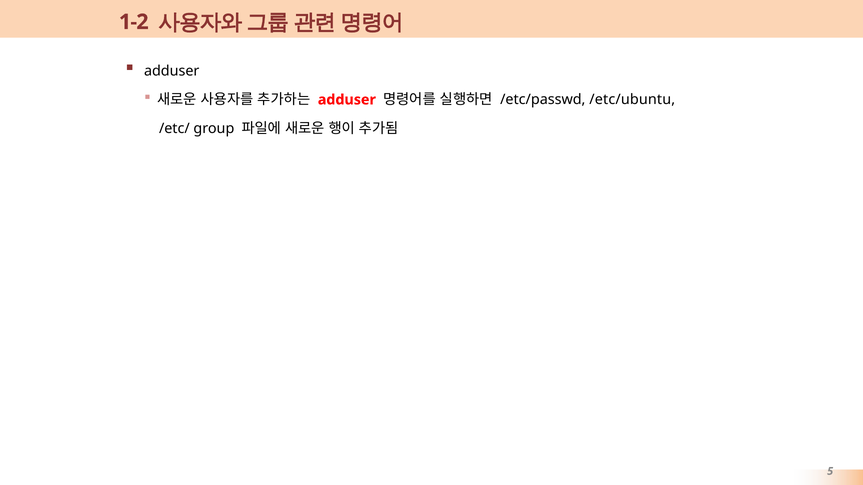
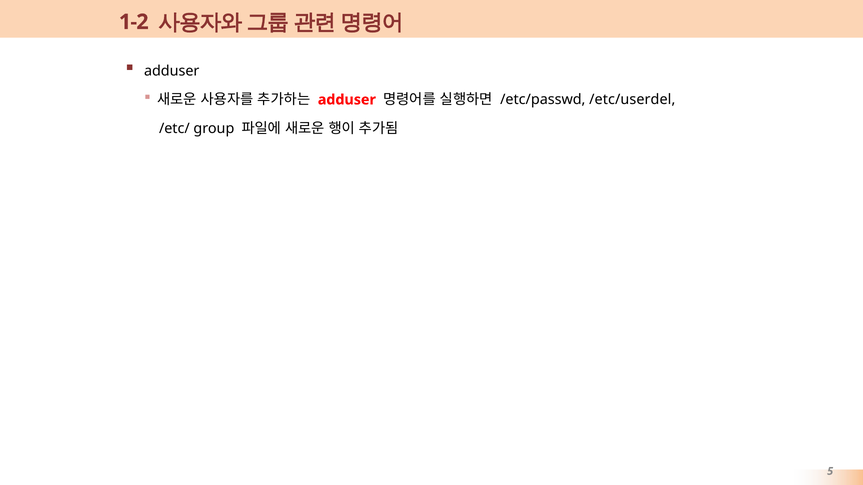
/etc/ubuntu: /etc/ubuntu -> /etc/userdel (632, 100)
